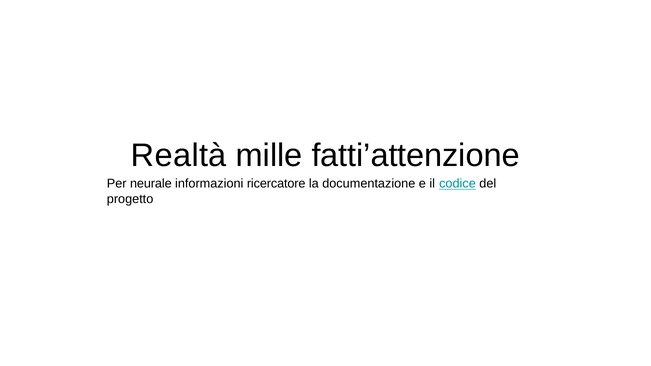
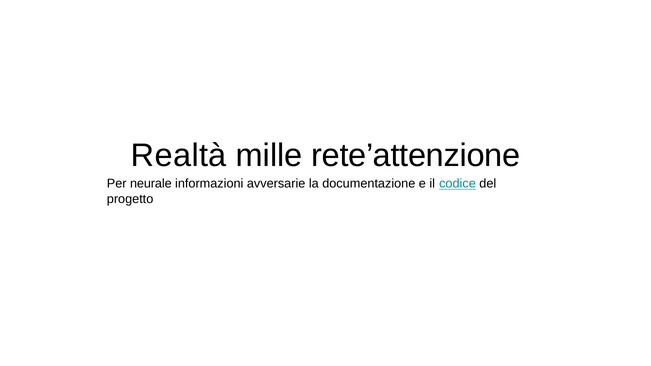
fatti’attenzione: fatti’attenzione -> rete’attenzione (416, 155)
ricercatore: ricercatore -> avversarie (276, 184)
